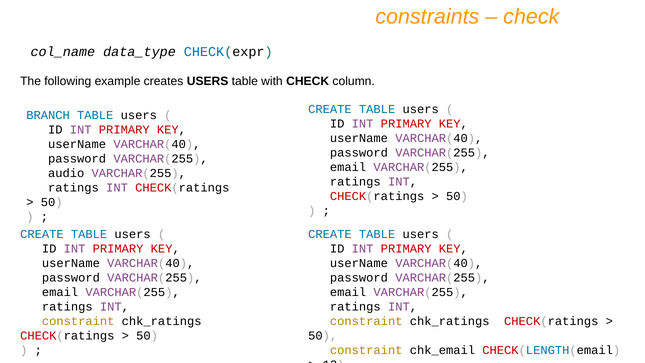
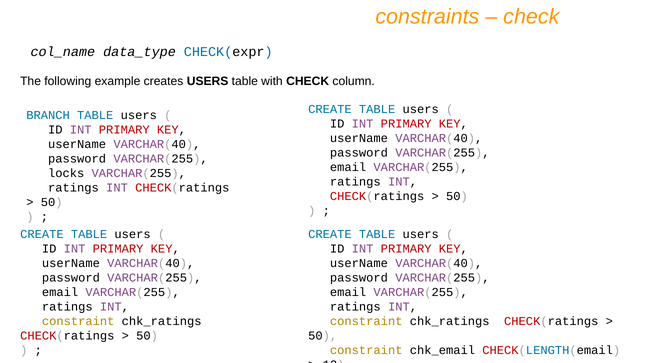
audio: audio -> locks (66, 173)
